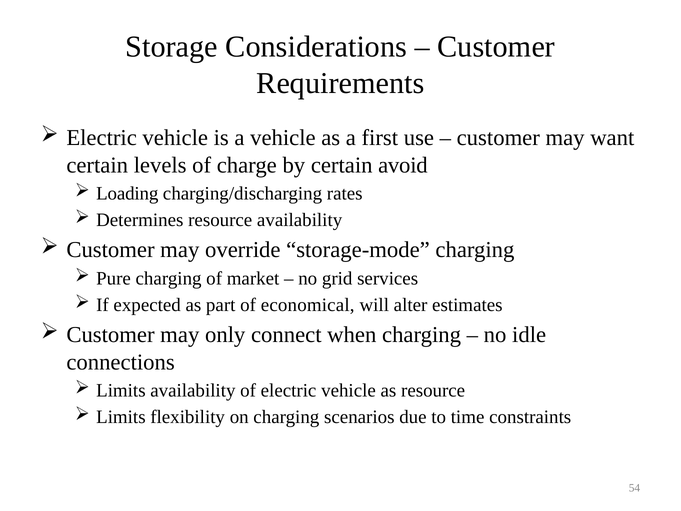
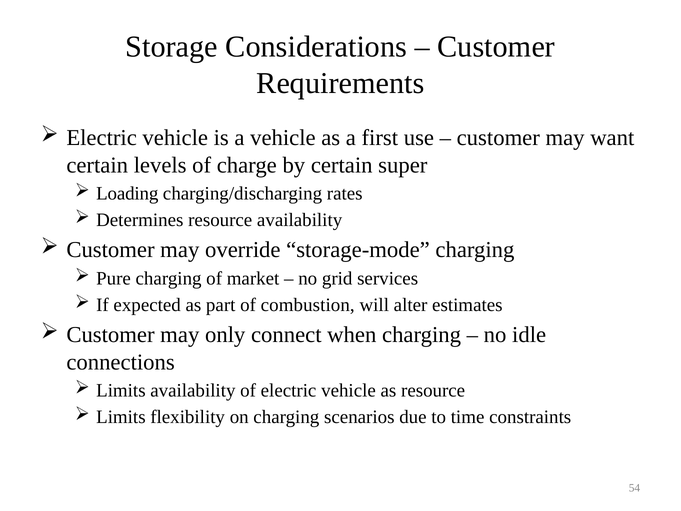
avoid: avoid -> super (403, 165)
economical: economical -> combustion (308, 305)
